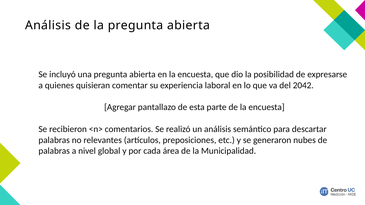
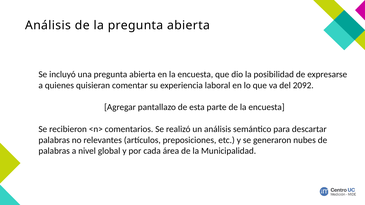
2042: 2042 -> 2092 (303, 85)
